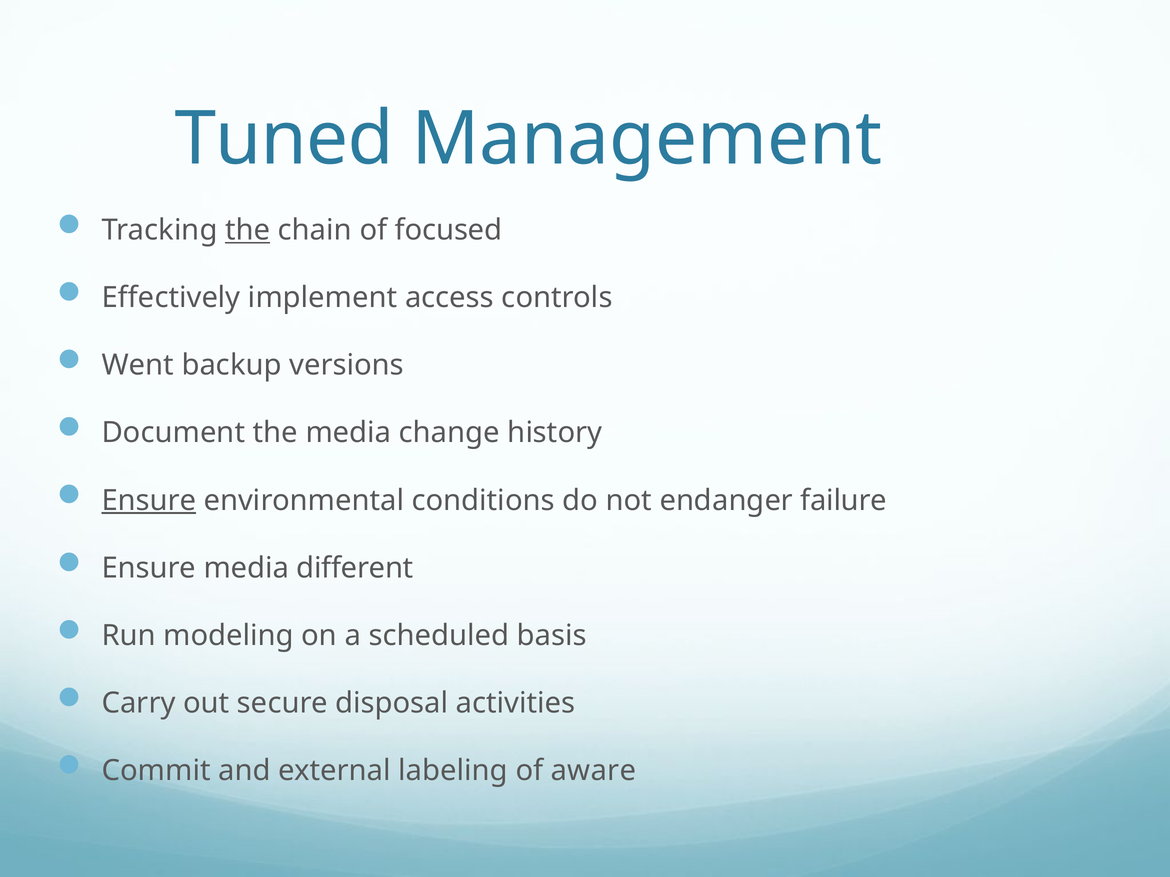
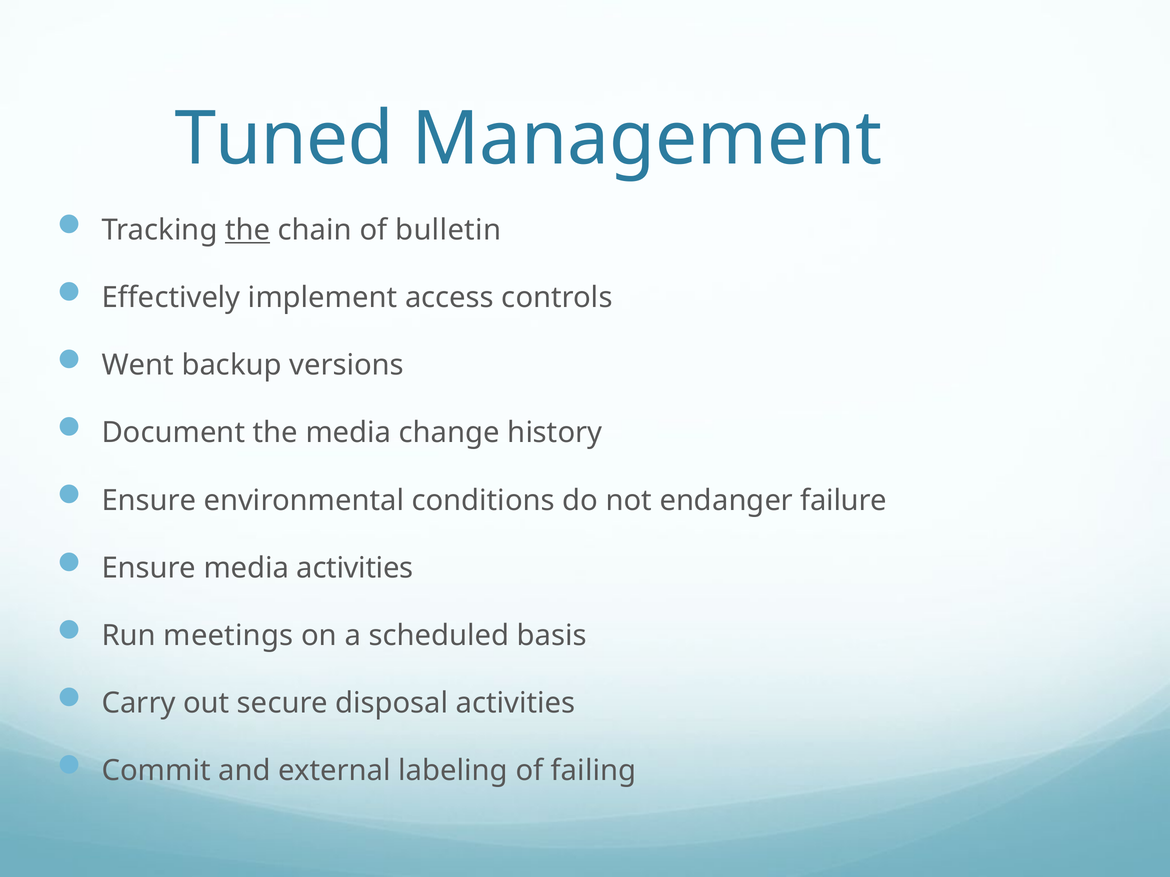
focused: focused -> bulletin (448, 230)
Ensure underline: present -> none (149, 501)
media different: different -> activities (355, 568)
modeling: modeling -> meetings (228, 636)
aware: aware -> failing (594, 771)
